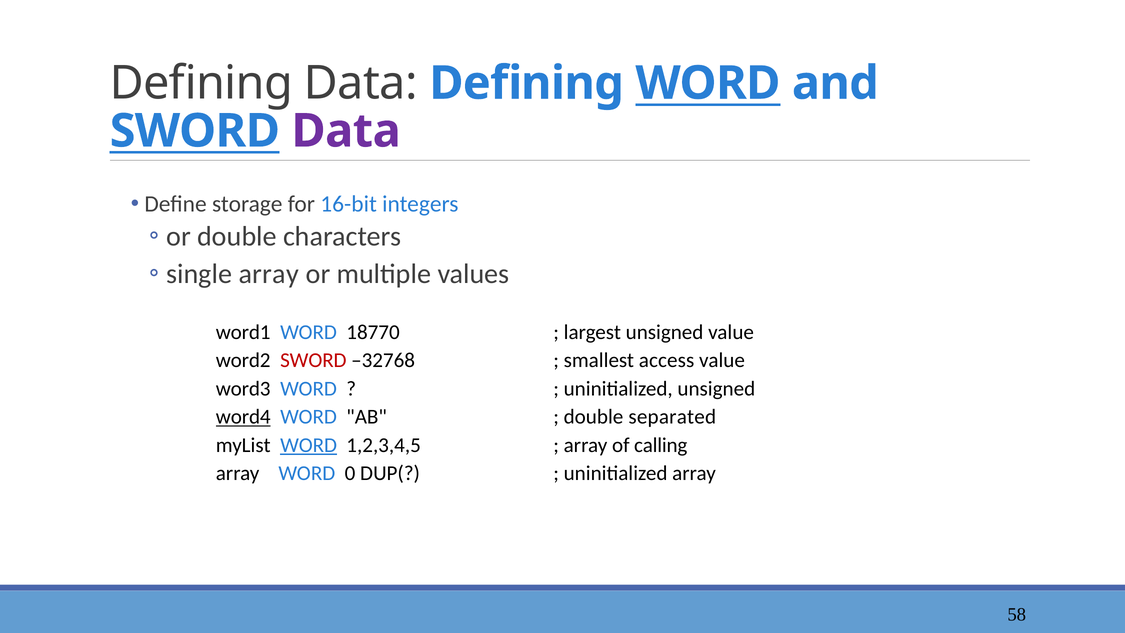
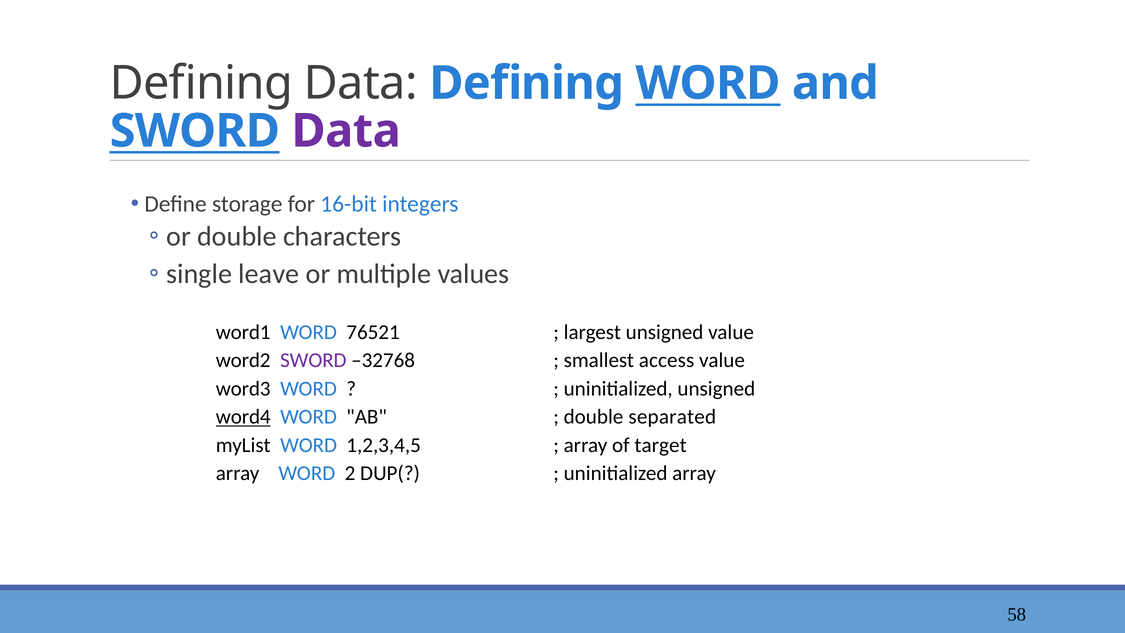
array: array -> leave (269, 274)
18770: 18770 -> 76521 (373, 332)
SWORD colour: red -> purple (313, 360)
WORD underline: present -> none (309, 445)
calling: calling -> target (661, 445)
0: 0 -> 2 (350, 473)
